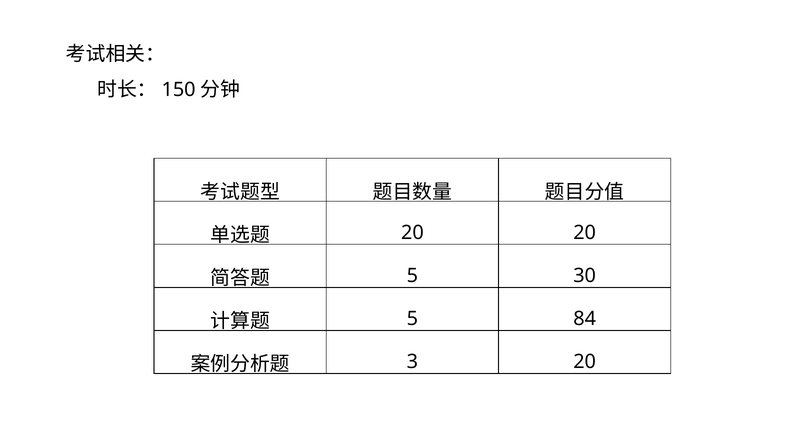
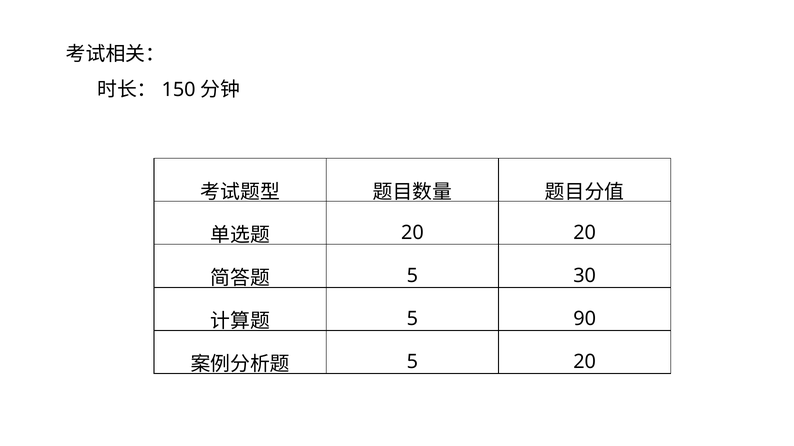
84: 84 -> 90 (585, 319)
3: 3 -> 5 (412, 362)
